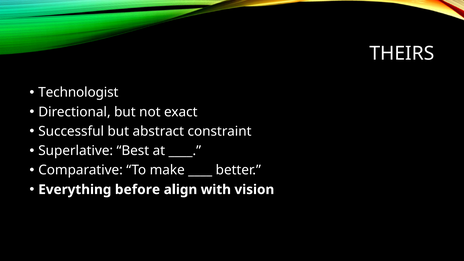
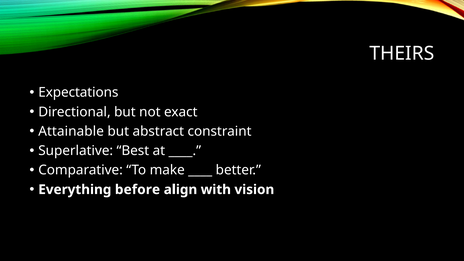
Technologist: Technologist -> Expectations (78, 92)
Successful: Successful -> Attainable (71, 131)
